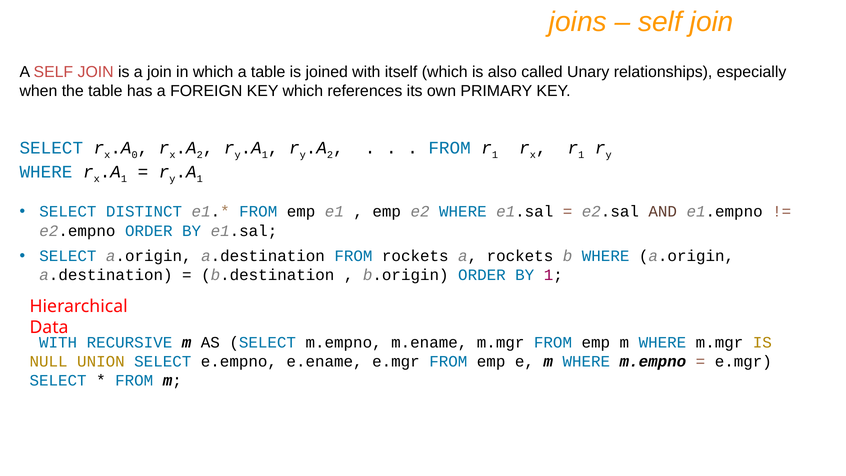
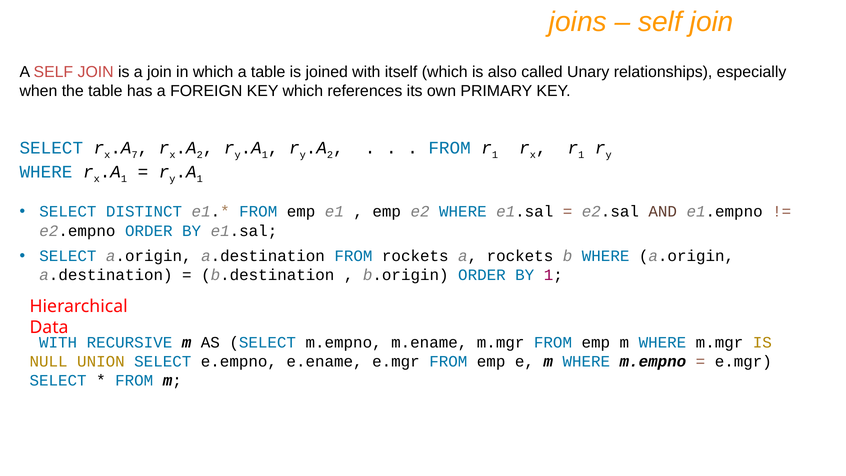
0: 0 -> 7 (135, 155)
